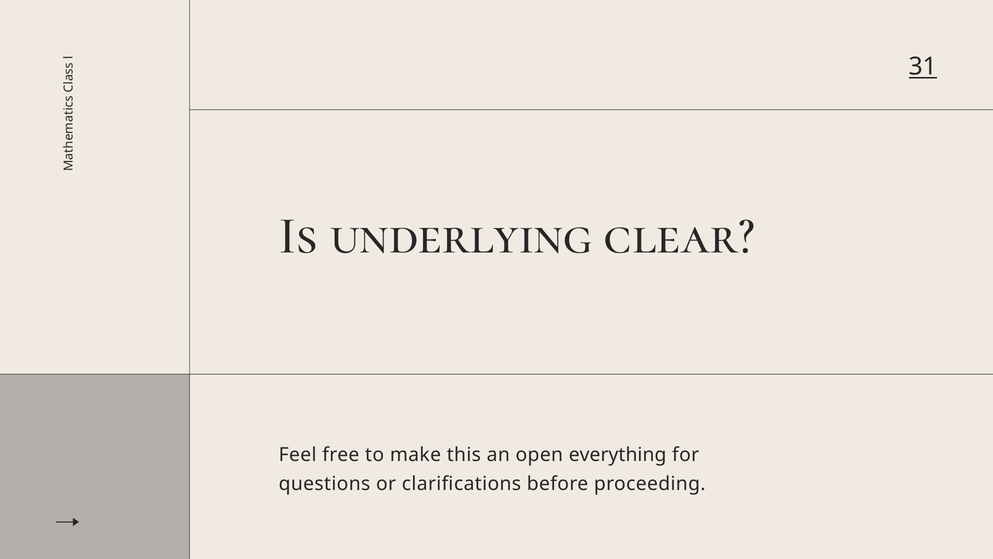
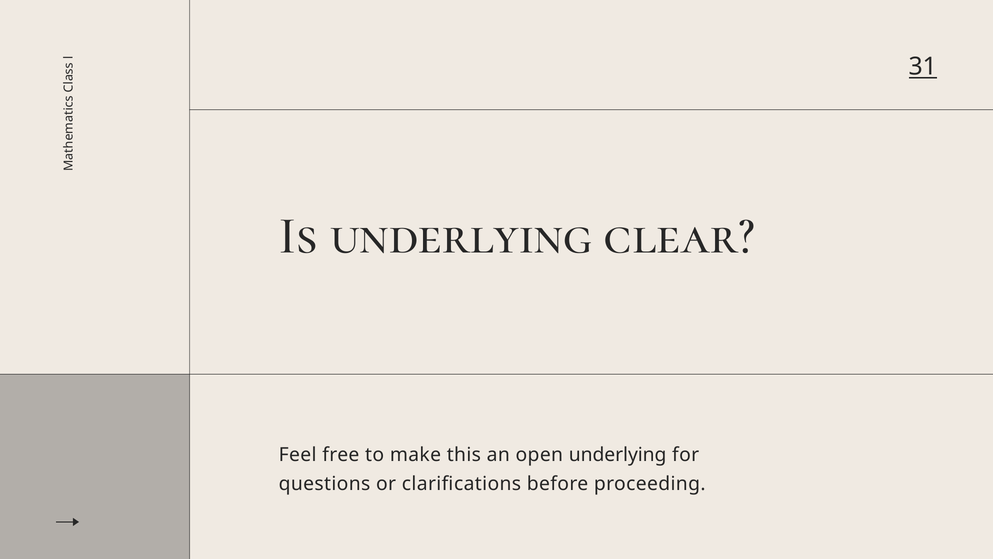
open everything: everything -> underlying (618, 455)
